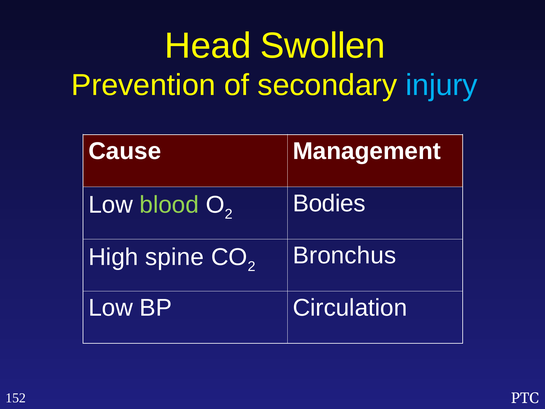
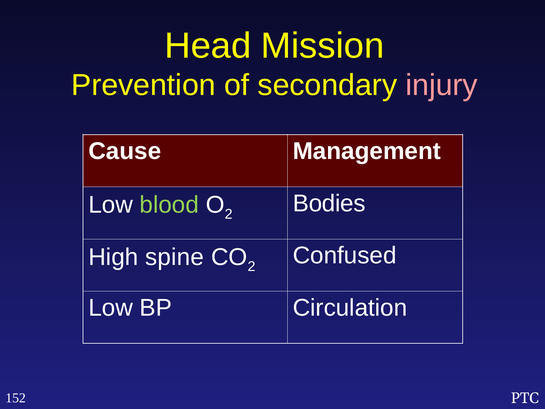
Swollen: Swollen -> Mission (322, 46)
injury colour: light blue -> pink (442, 85)
Bronchus: Bronchus -> Confused (345, 255)
